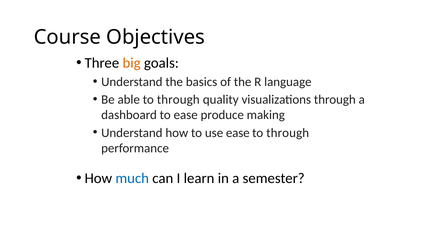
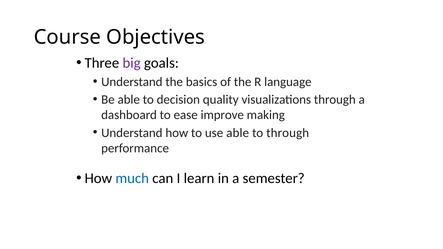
big colour: orange -> purple (132, 63)
able to through: through -> decision (178, 100)
produce: produce -> improve (222, 115)
use ease: ease -> able (238, 133)
